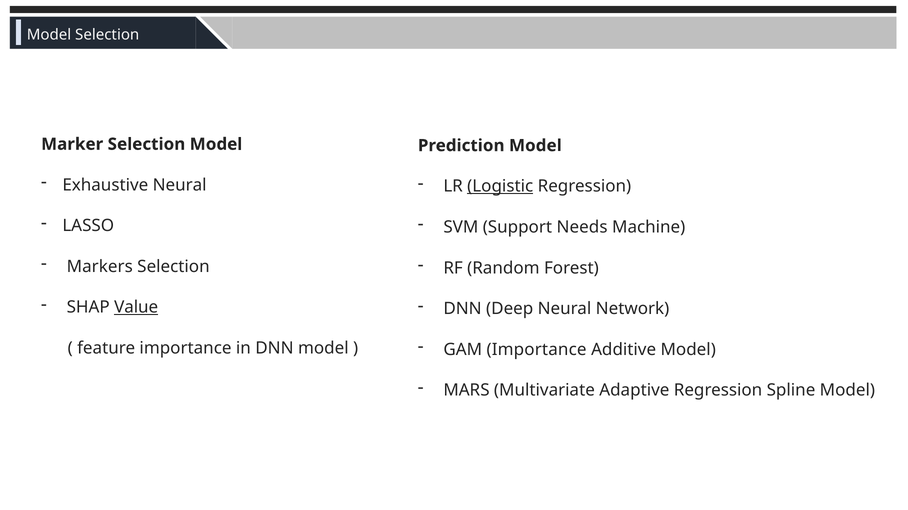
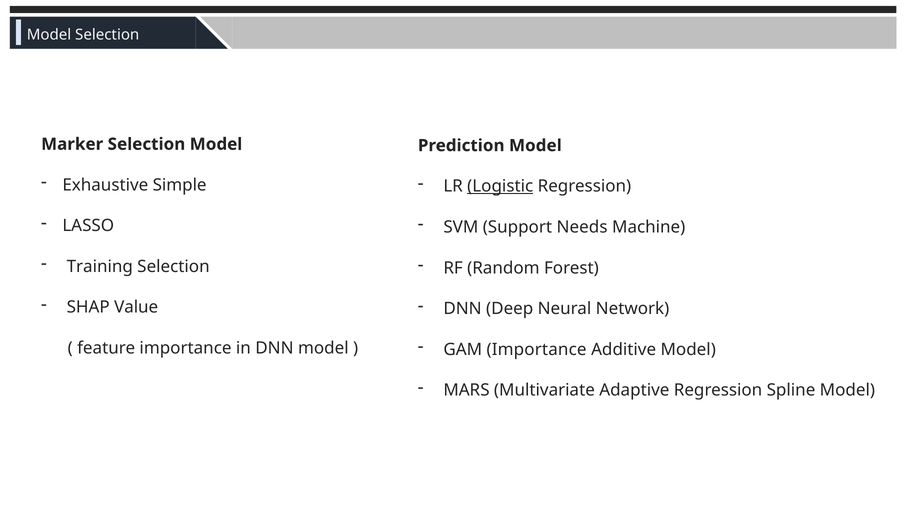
Exhaustive Neural: Neural -> Simple (180, 185)
Markers: Markers -> Training (100, 267)
Value underline: present -> none (136, 308)
